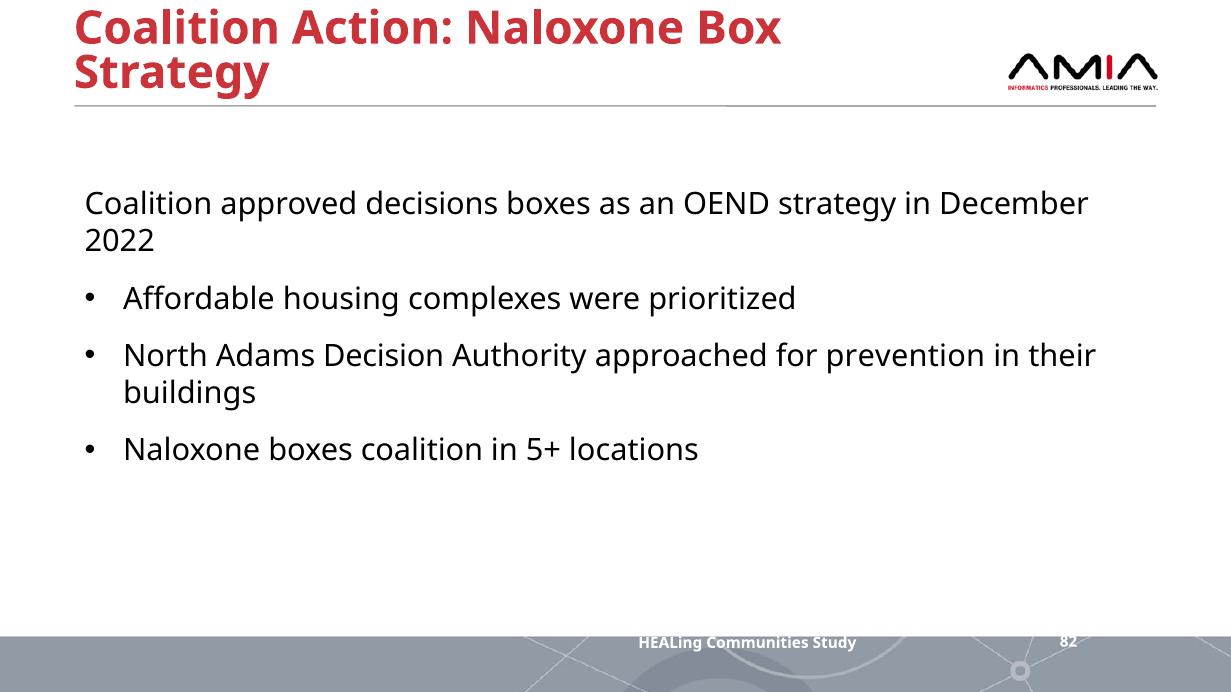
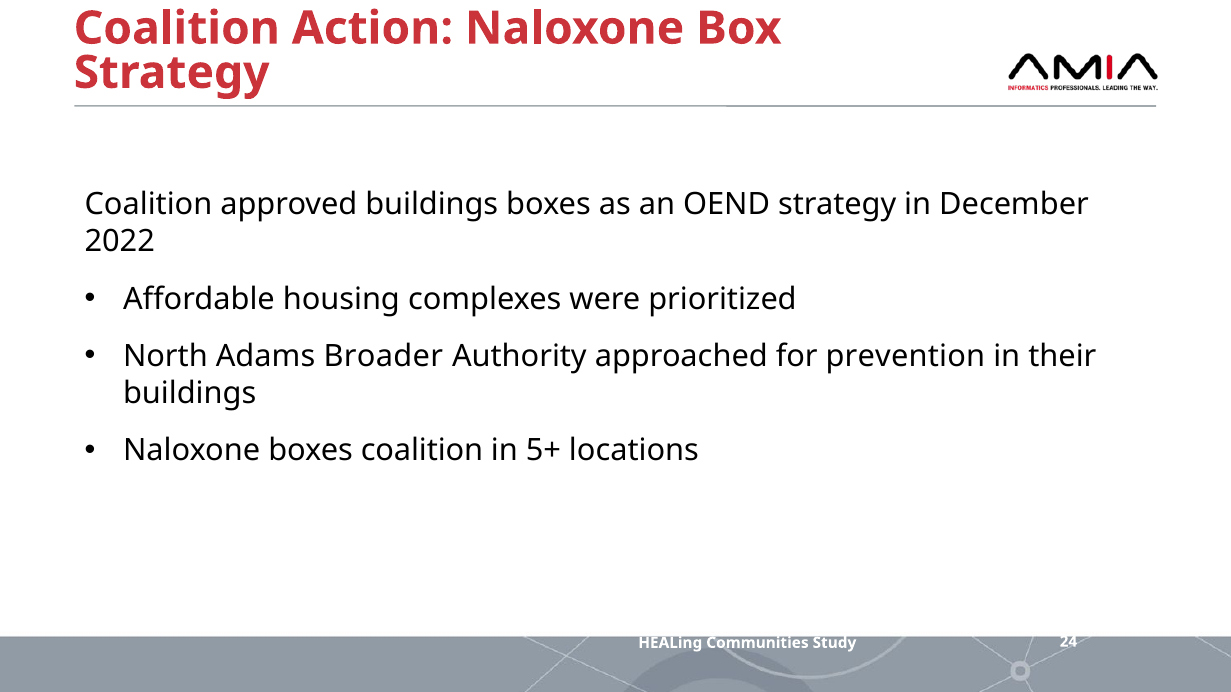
approved decisions: decisions -> buildings (432, 205)
Decision: Decision -> Broader (383, 357)
82: 82 -> 24 (1068, 642)
